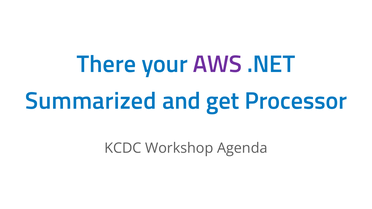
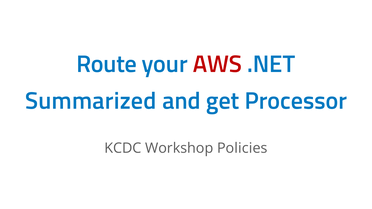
There: There -> Route (107, 64)
AWS colour: purple -> red (217, 64)
Agenda: Agenda -> Policies (242, 148)
